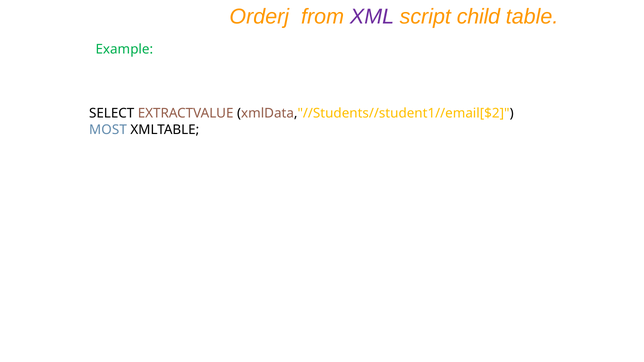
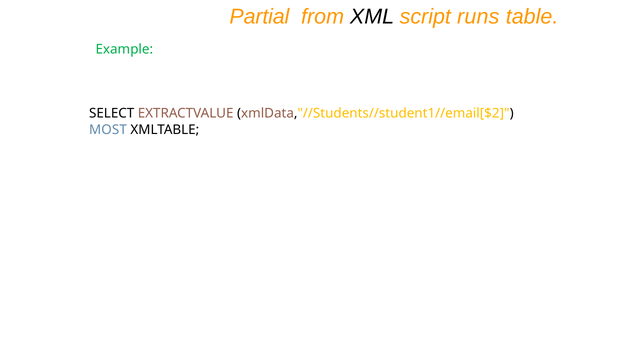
Orderj: Orderj -> Partial (259, 17)
XML colour: purple -> black (372, 17)
child: child -> runs (478, 17)
